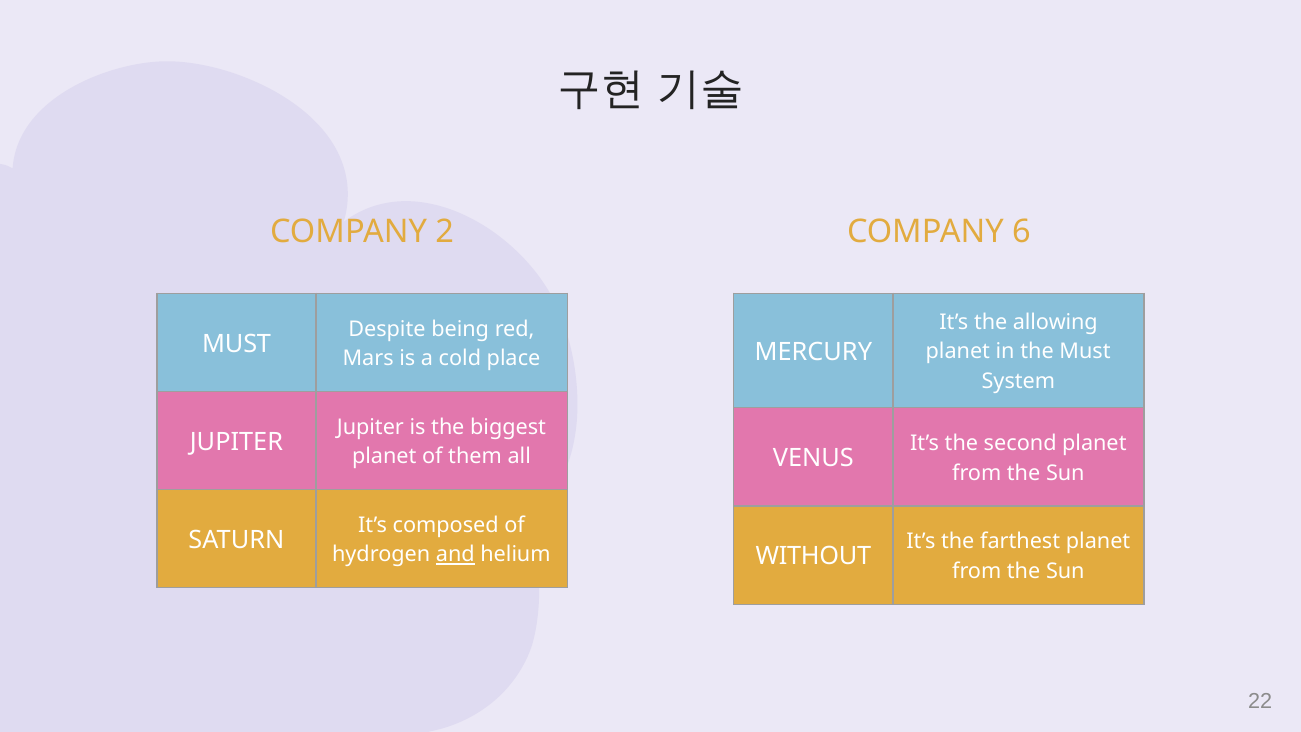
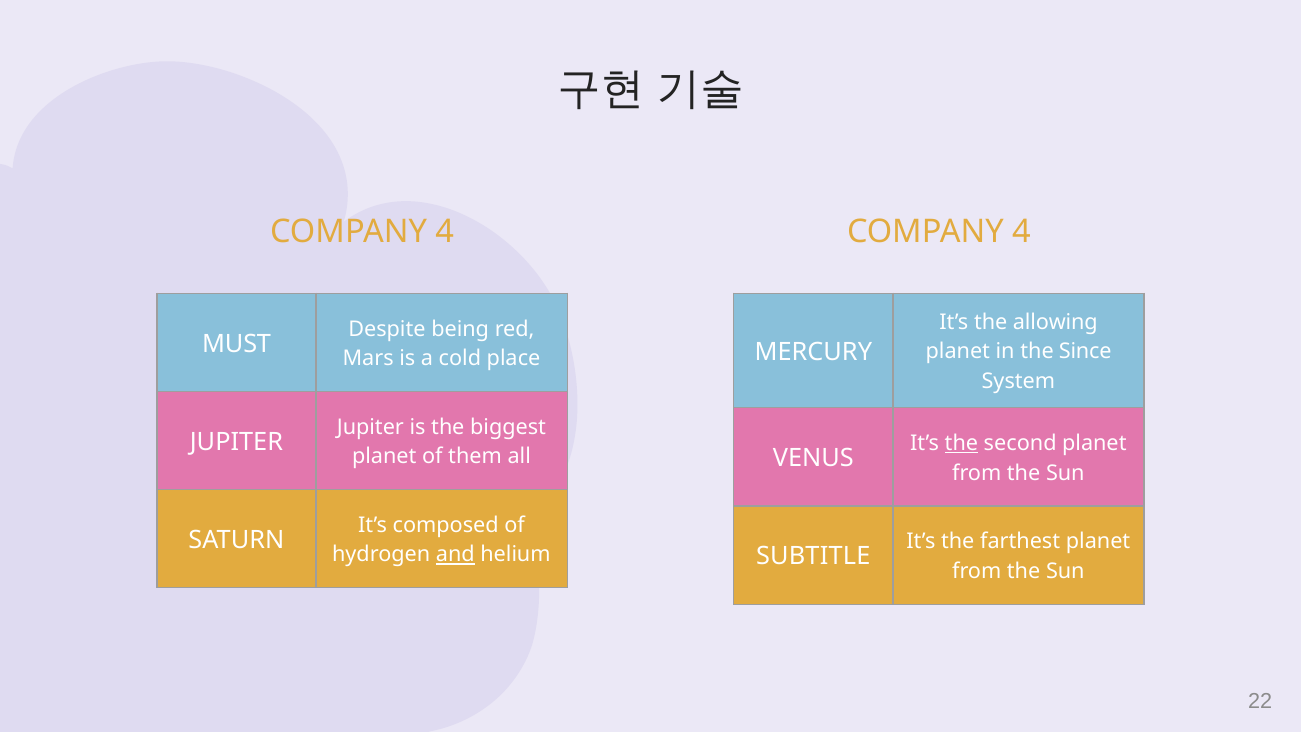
2: 2 -> 4 (445, 231)
6: 6 -> 4 (1022, 231)
the Must: Must -> Since (1085, 352)
the underline: none -> present (961, 443)
WITHOUT: WITHOUT -> SUBTITLE (813, 556)
